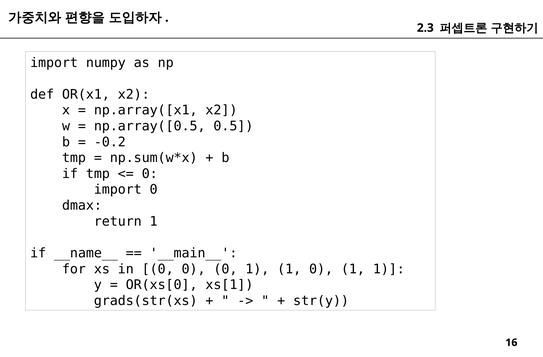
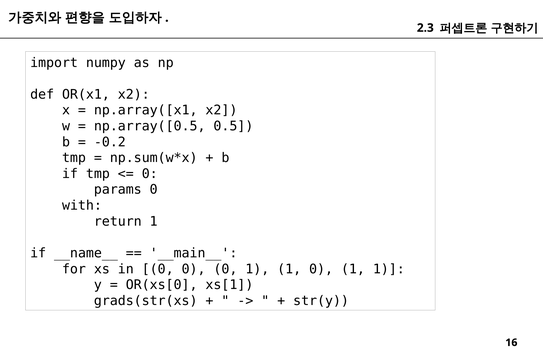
import: import -> params (118, 189)
dmax: dmax -> with (82, 205)
